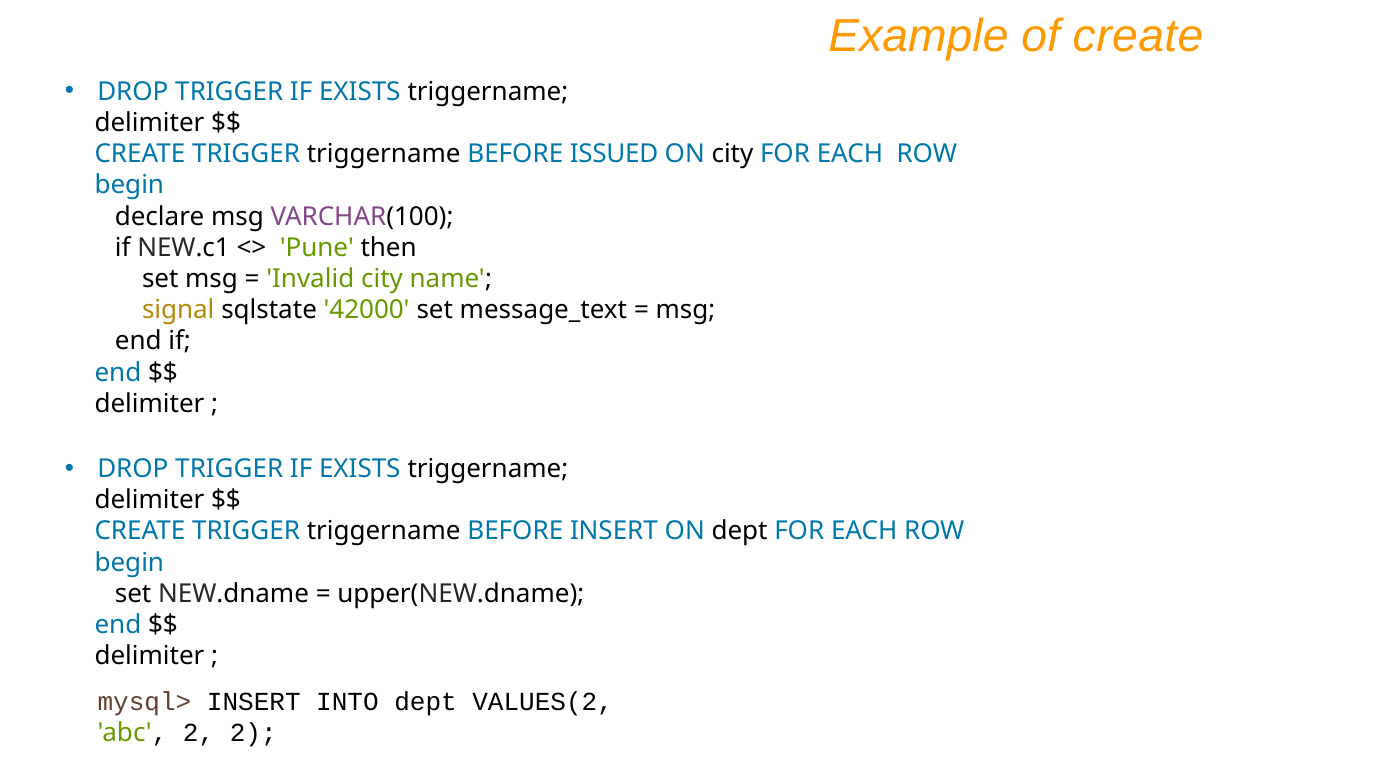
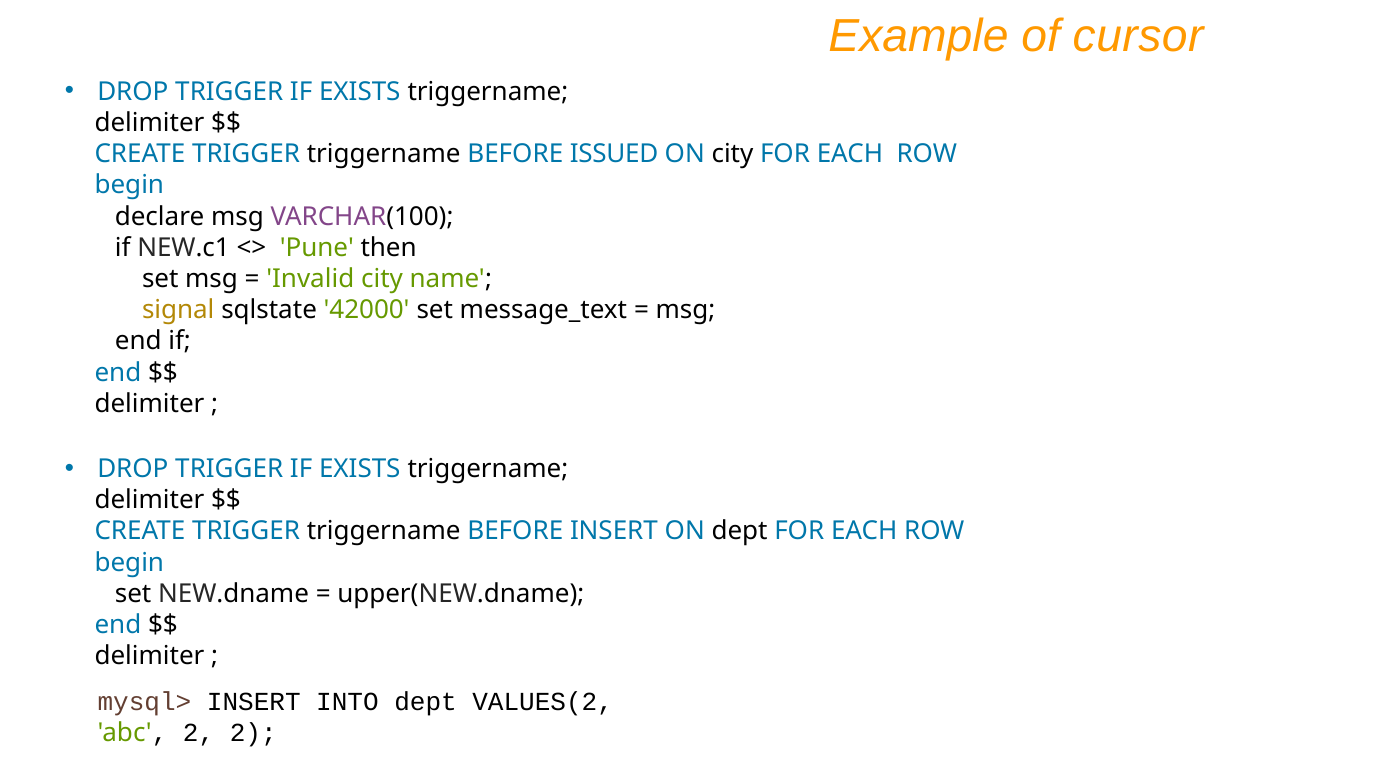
of create: create -> cursor (1138, 36)
